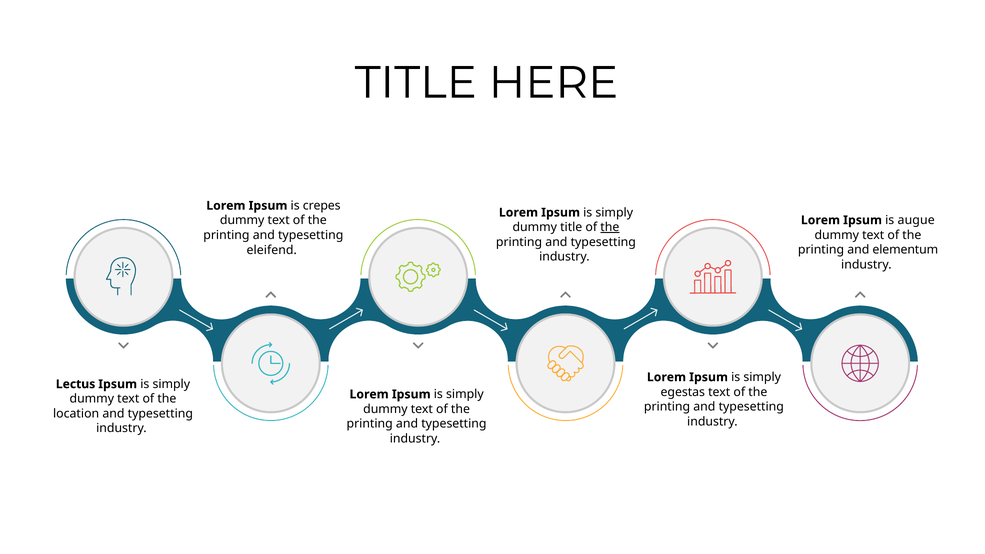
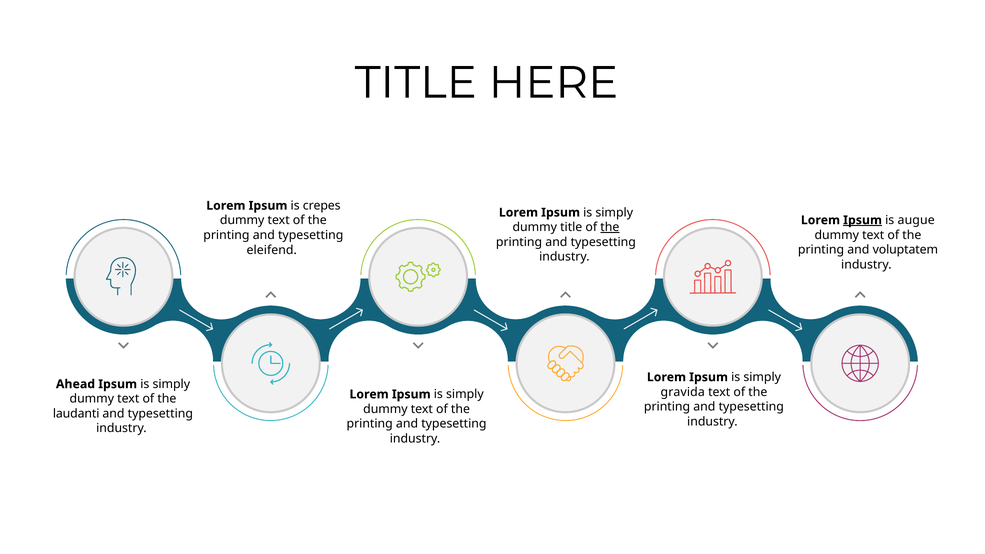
Ipsum underline: none -> present (863, 220)
elementum: elementum -> voluptatem (905, 250)
Lectus: Lectus -> Ahead (75, 384)
egestas: egestas -> gravida (683, 392)
location: location -> laudanti (76, 414)
